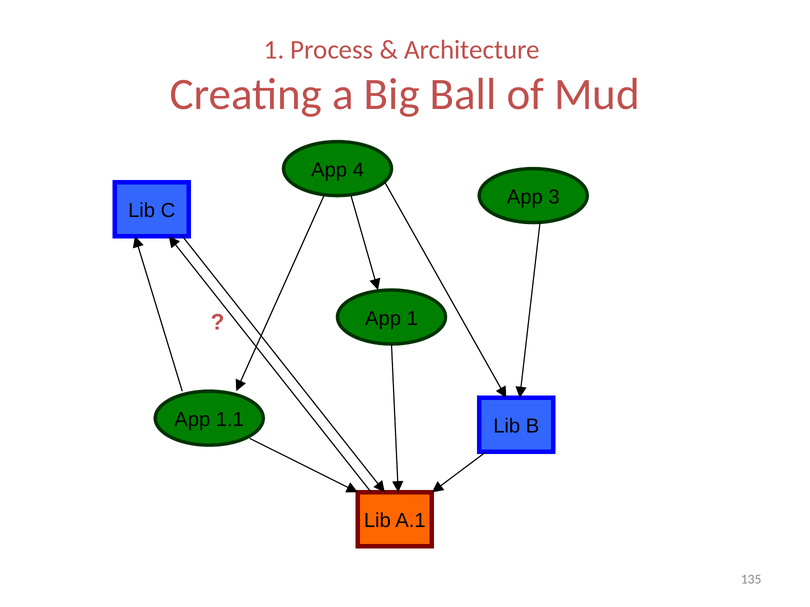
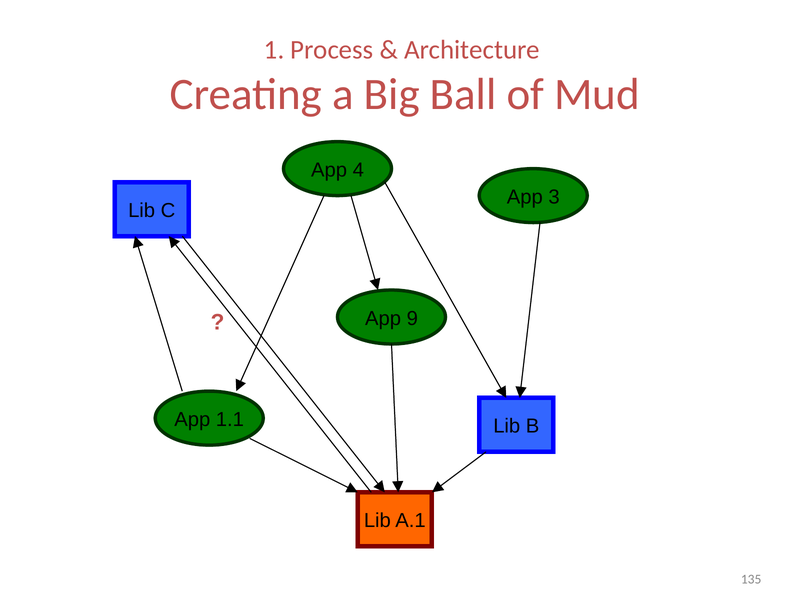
App 1: 1 -> 9 (412, 319)
